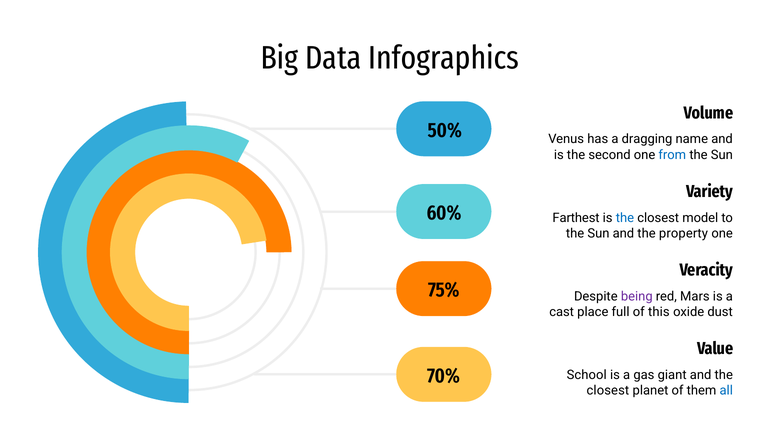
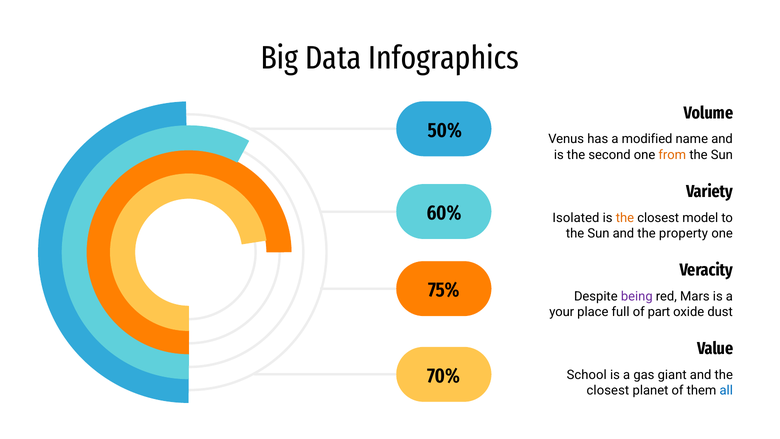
dragging: dragging -> modified (647, 139)
from colour: blue -> orange (672, 155)
Farthest: Farthest -> Isolated (576, 218)
the colour: blue -> orange (625, 218)
cast: cast -> your (562, 312)
this: this -> part (659, 312)
